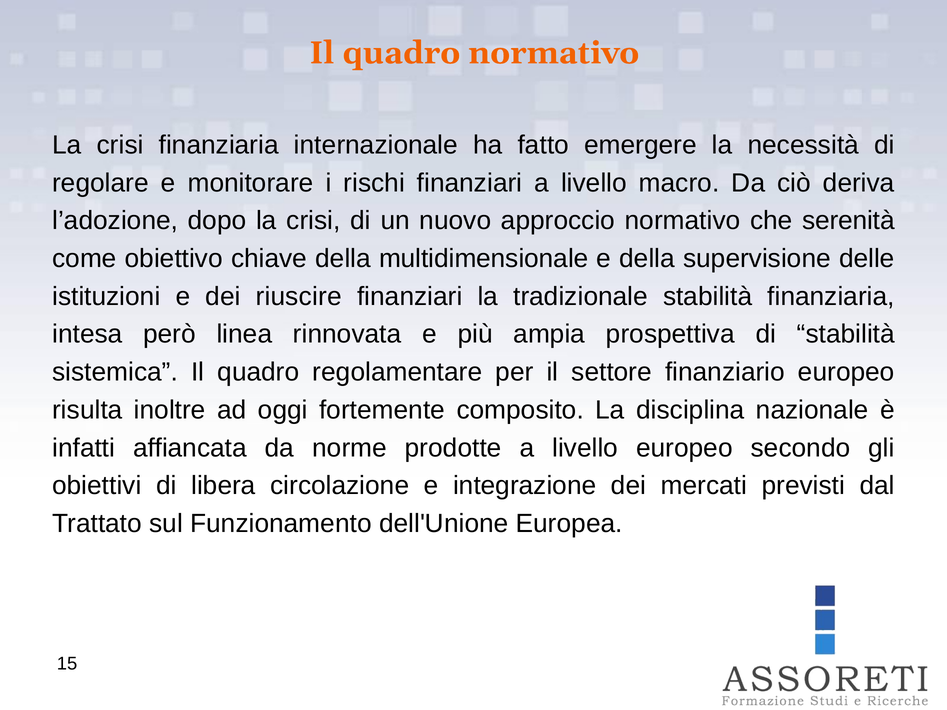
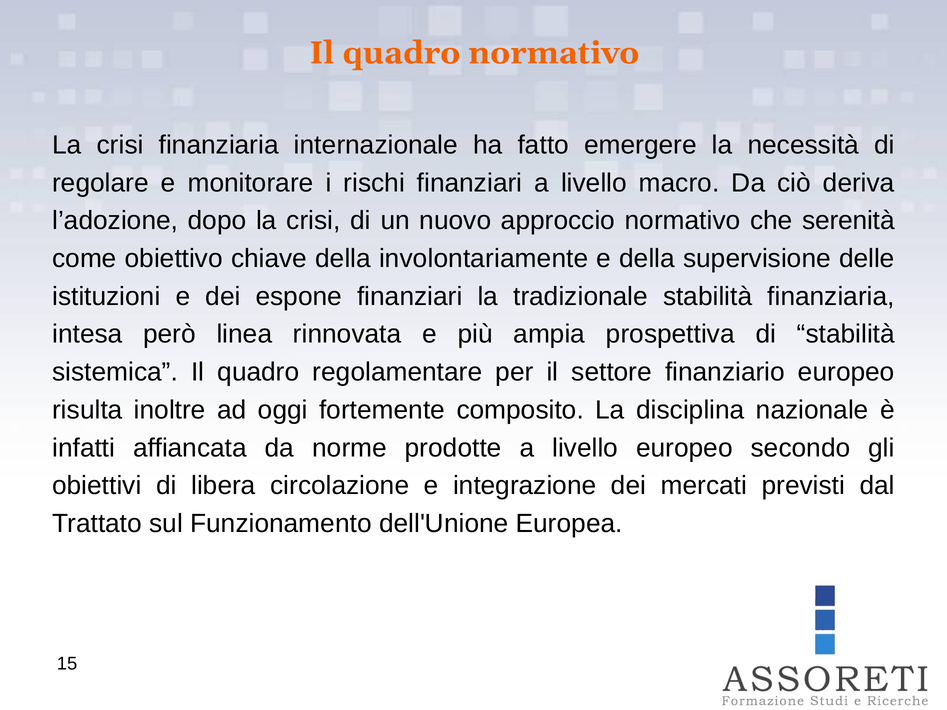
multidimensionale: multidimensionale -> involontariamente (484, 259)
riuscire: riuscire -> espone (299, 297)
